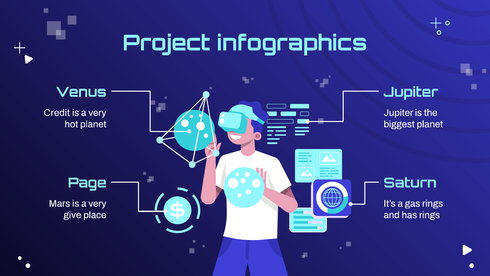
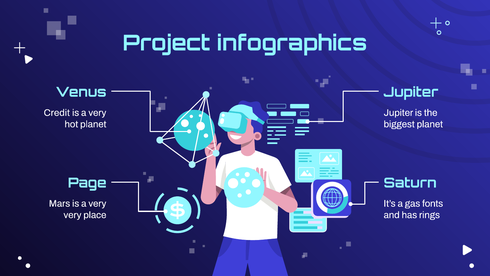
gas rings: rings -> fonts (433, 203)
give: give -> very (72, 215)
